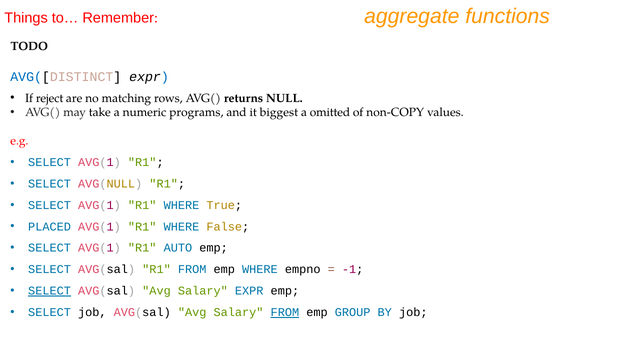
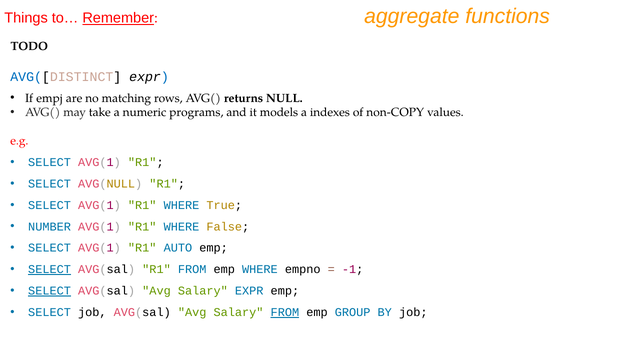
Remember underline: none -> present (118, 18)
reject: reject -> empj (50, 98)
biggest: biggest -> models (279, 112)
omitted: omitted -> indexes (330, 112)
PLACED: PLACED -> NUMBER (50, 226)
SELECT underline: none -> present (50, 269)
